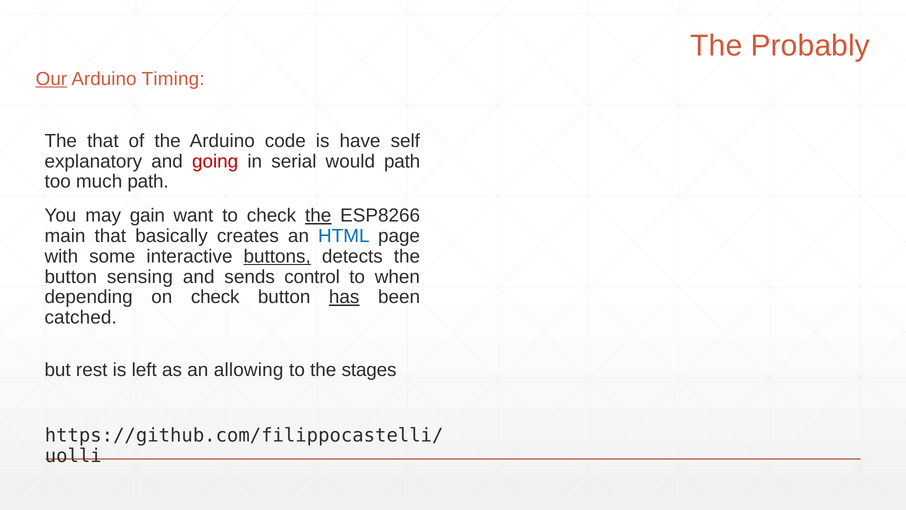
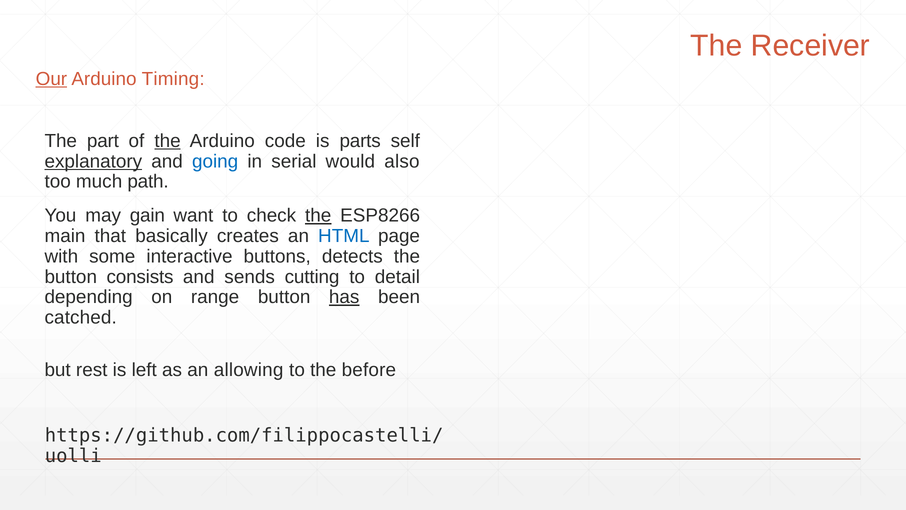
Probably: Probably -> Receiver (810, 46)
The that: that -> part (103, 141)
the underline: none -> present (168, 141)
have: have -> parts (360, 141)
explanatory underline: none -> present (93, 161)
going colour: red -> blue (215, 161)
would path: path -> also (402, 161)
buttons underline: present -> none (277, 256)
sensing: sensing -> consists (140, 277)
control: control -> cutting (312, 277)
when: when -> detail (397, 277)
on check: check -> range (215, 297)
stages: stages -> before (369, 370)
